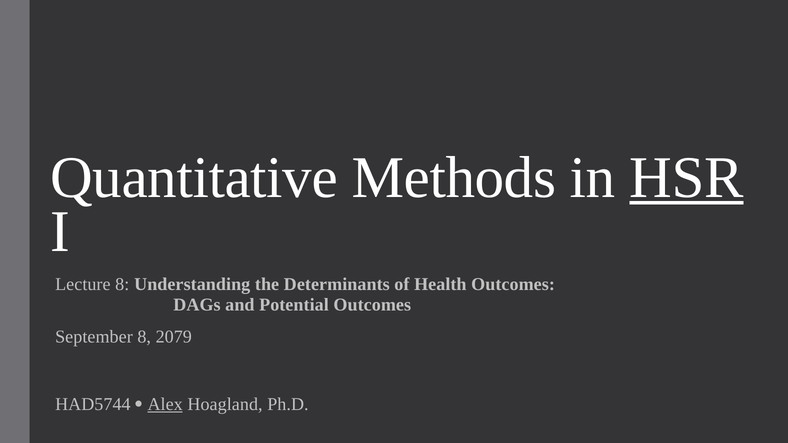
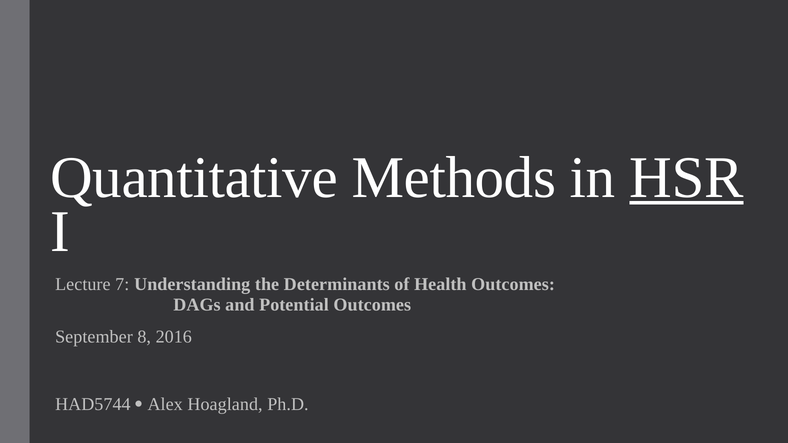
Lecture 8: 8 -> 7 (122, 284)
2079: 2079 -> 2016 (174, 337)
Alex underline: present -> none (165, 404)
